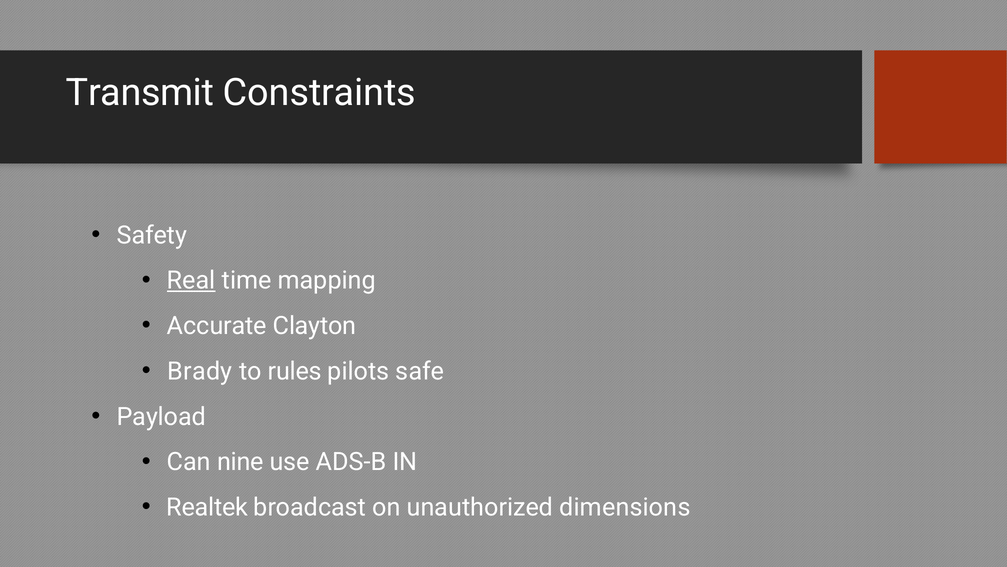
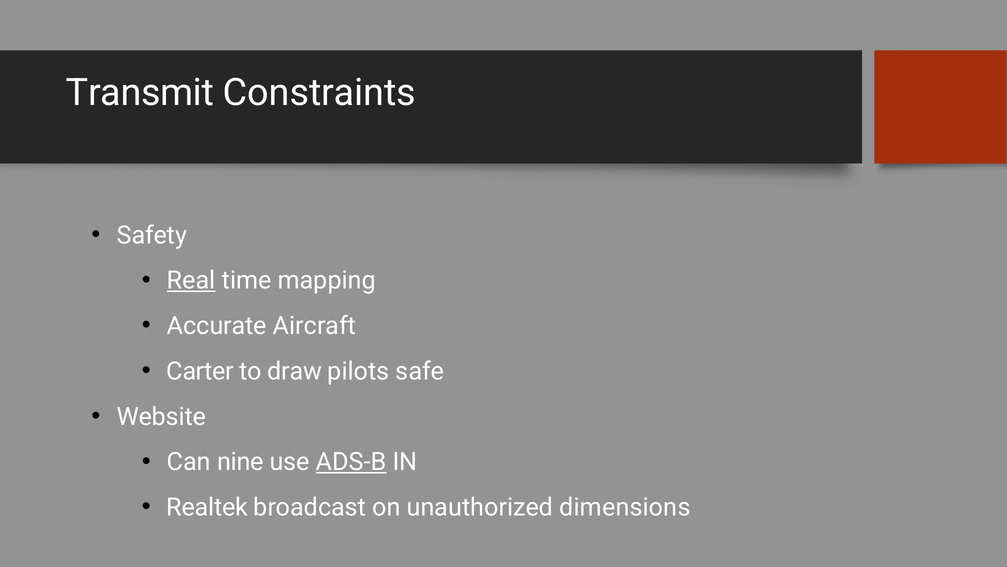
Clayton: Clayton -> Aircraft (314, 326)
Brady: Brady -> Carter (200, 371)
rules: rules -> draw (295, 371)
Payload: Payload -> Website (161, 416)
ADS-B underline: none -> present (351, 462)
